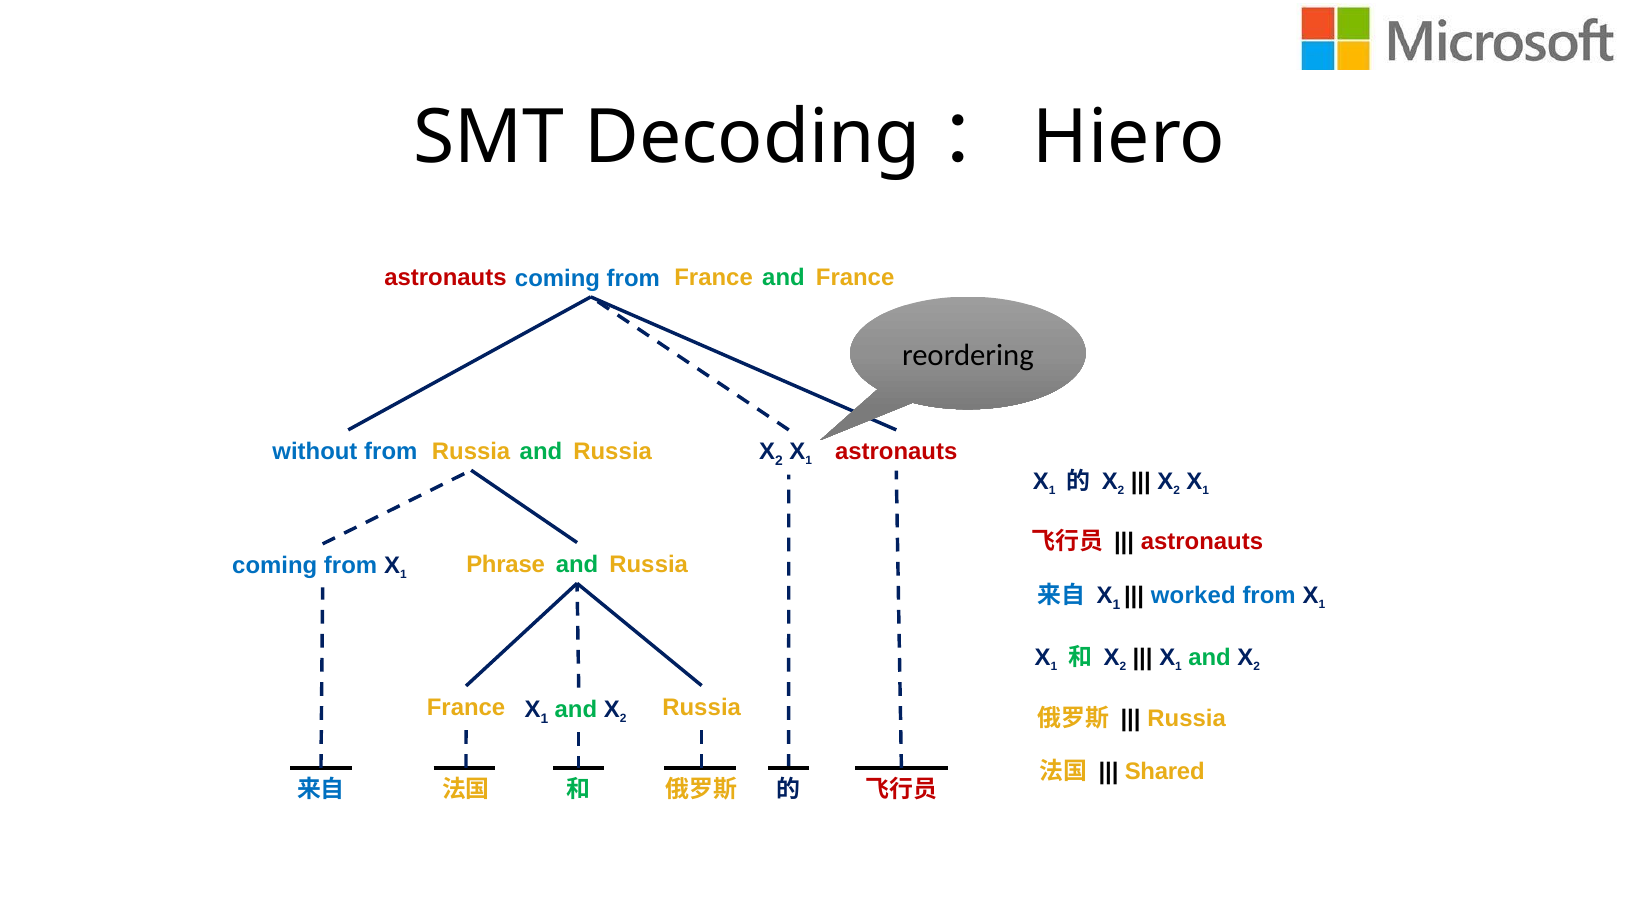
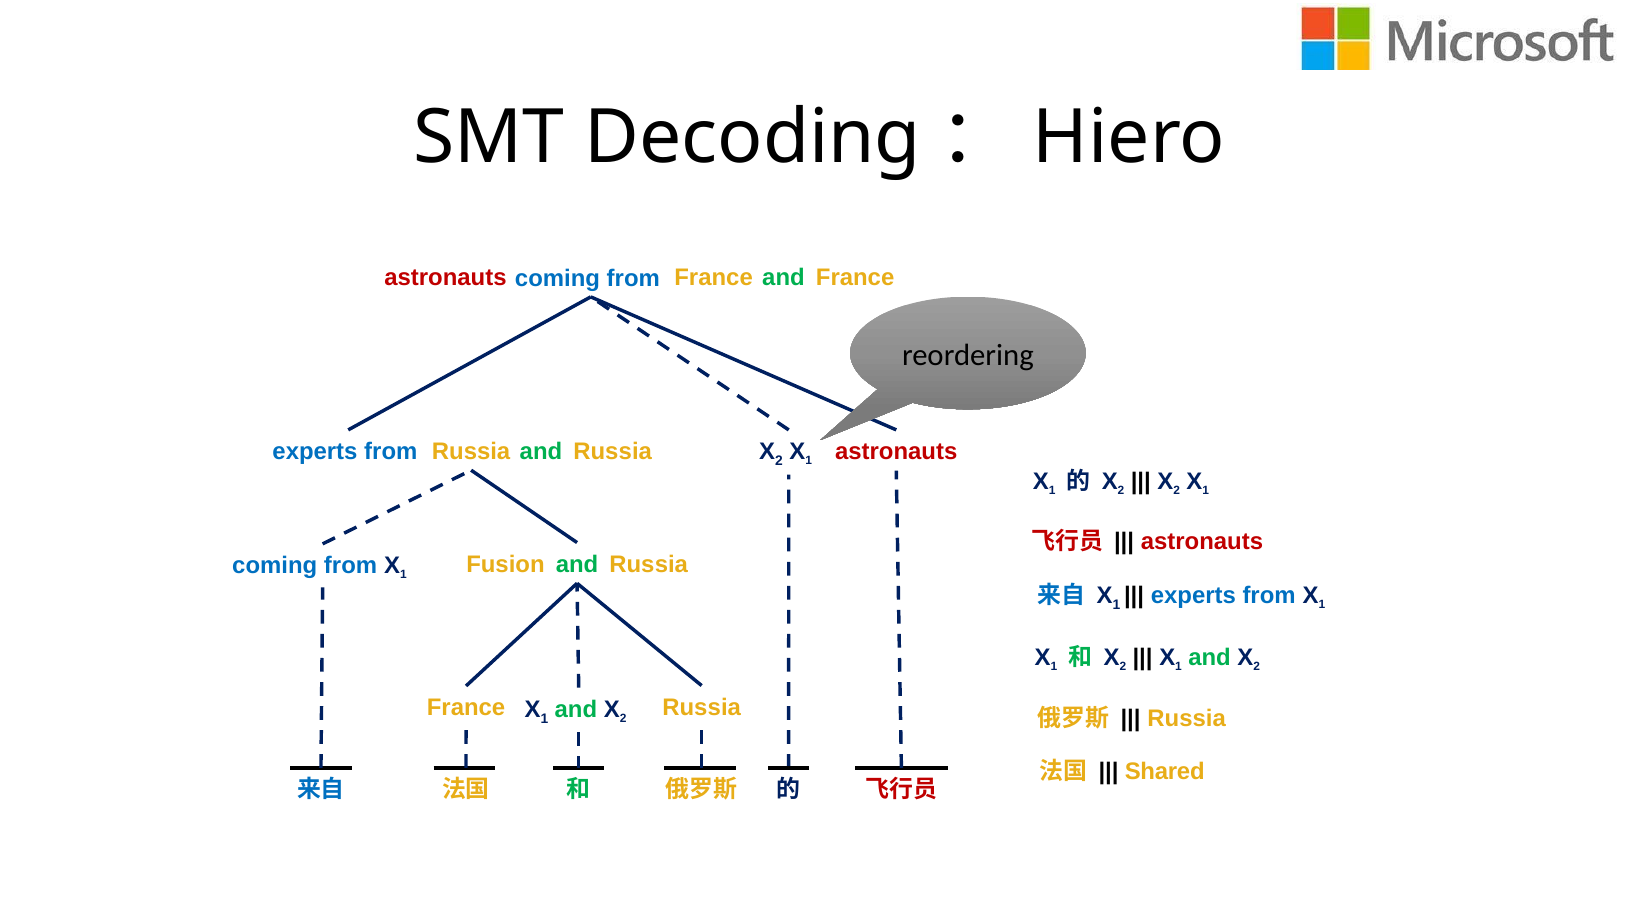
without: without -> experts (315, 452)
Phrase: Phrase -> Fusion (505, 565)
worked: worked -> experts (1193, 596)
